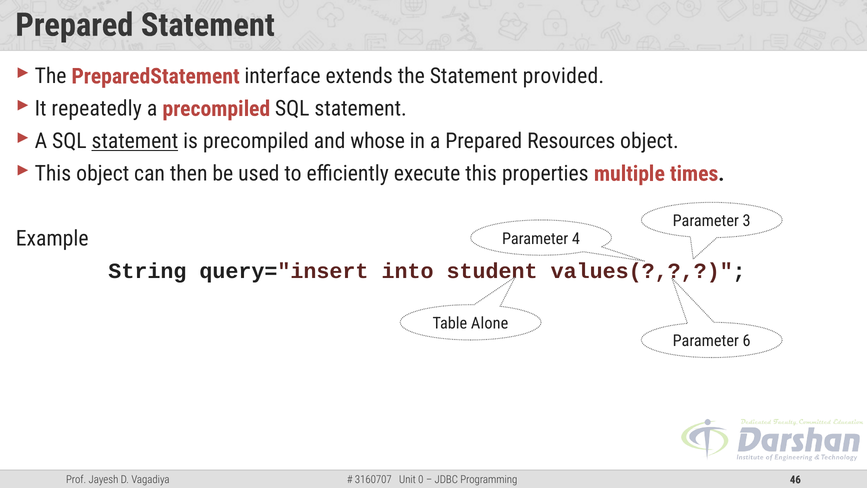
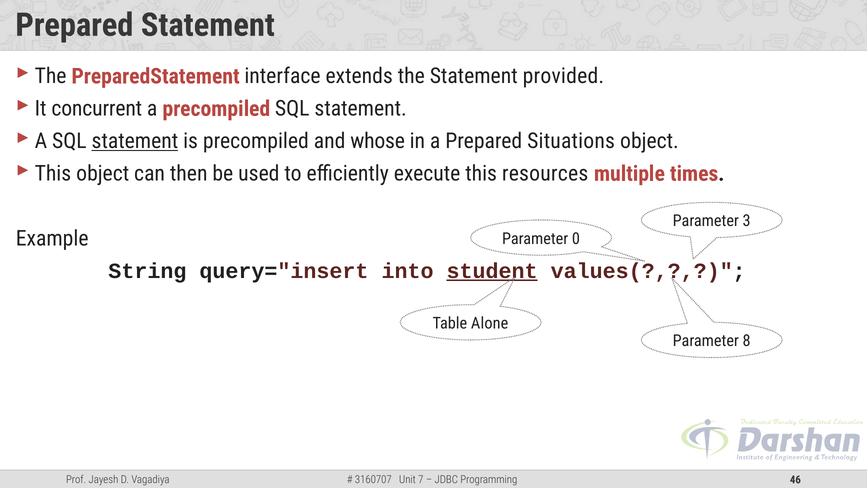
repeatedly: repeatedly -> concurrent (97, 109)
Resources: Resources -> Situations (571, 141)
properties: properties -> resources (545, 174)
4: 4 -> 0 (576, 239)
student underline: none -> present (492, 271)
6: 6 -> 8 (747, 341)
0: 0 -> 7 (421, 479)
